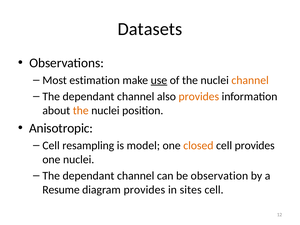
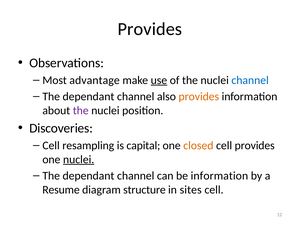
Datasets: Datasets -> Provides (150, 29)
estimation: estimation -> advantage (95, 80)
channel colour: orange -> blue (250, 80)
the colour: orange -> purple (81, 110)
Anisotropic: Anisotropic -> Discoveries (61, 128)
model: model -> capital (143, 145)
nuclei underline: none -> present (79, 159)
be observation: observation -> information (219, 176)
diagram provides: provides -> structure (144, 190)
